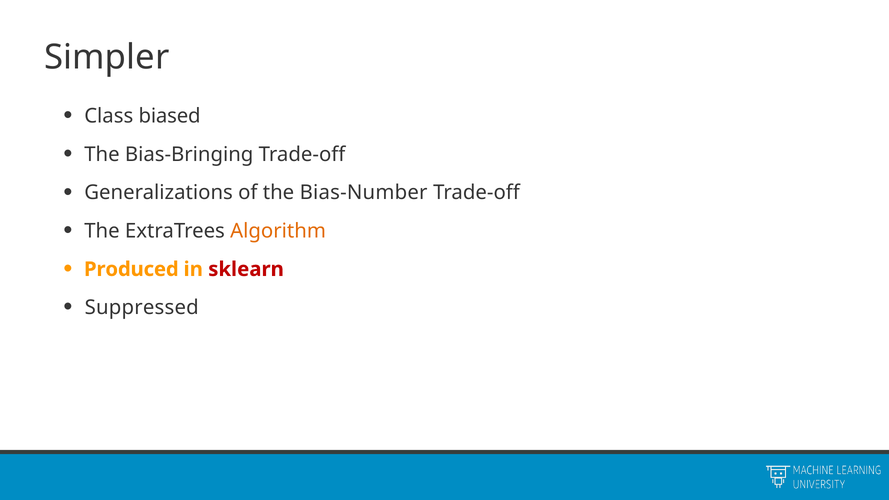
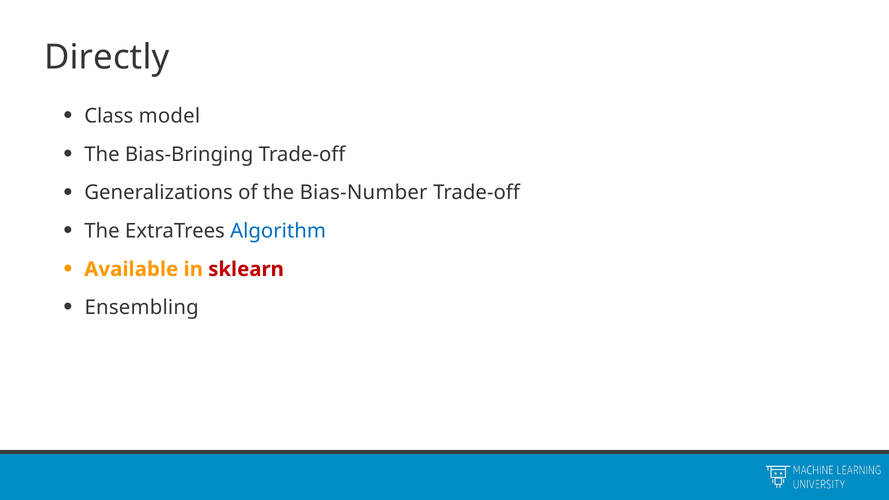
Simpler: Simpler -> Directly (107, 57)
biased: biased -> model (169, 116)
Algorithm colour: orange -> blue (278, 231)
Produced: Produced -> Available (131, 269)
Suppressed: Suppressed -> Ensembling (142, 308)
